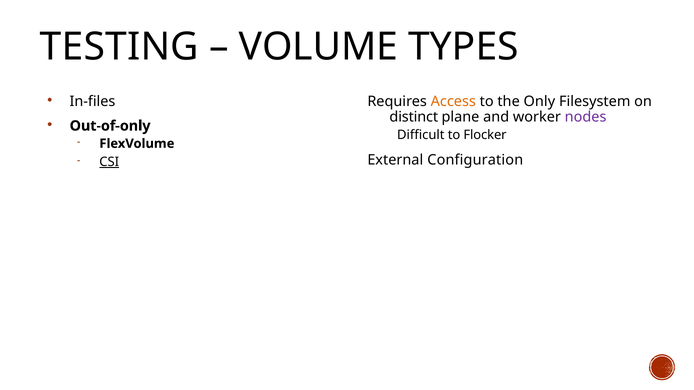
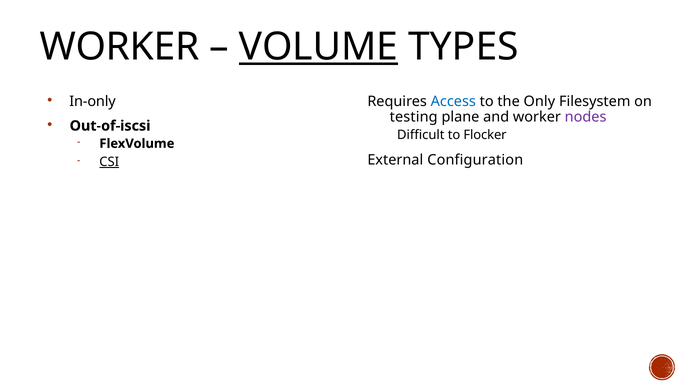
TESTING: TESTING -> WORKER (120, 47)
VOLUME underline: none -> present (318, 47)
Access colour: orange -> blue (453, 102)
In-files: In-files -> In-only (93, 102)
distinct: distinct -> testing (414, 117)
Out-of-only: Out-of-only -> Out-of-iscsi (110, 126)
